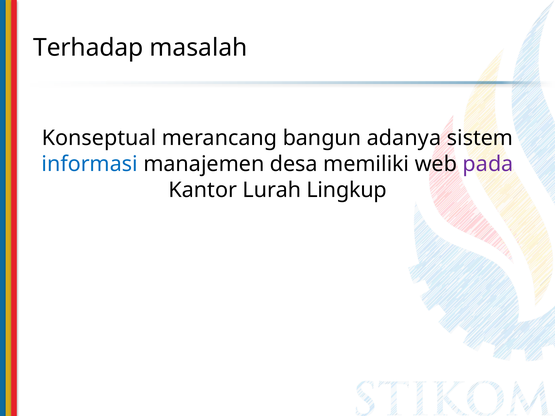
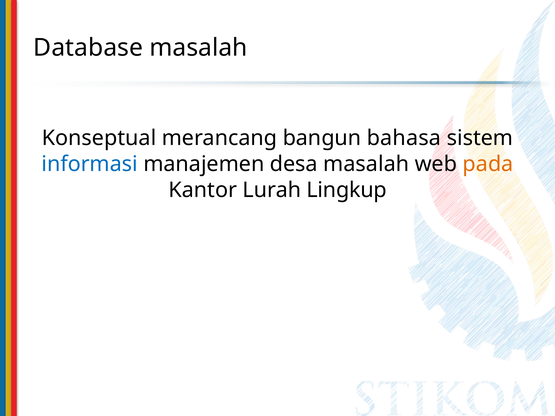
Terhadap: Terhadap -> Database (88, 48)
adanya: adanya -> bahasa (404, 138)
desa memiliki: memiliki -> masalah (366, 164)
pada colour: purple -> orange (488, 164)
